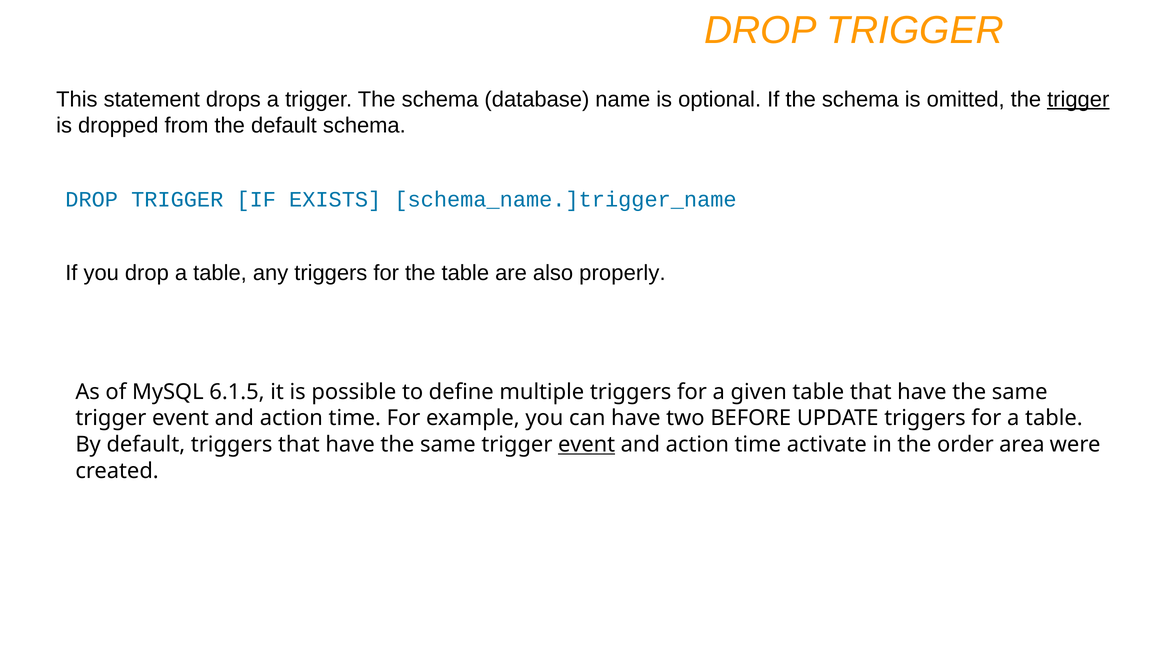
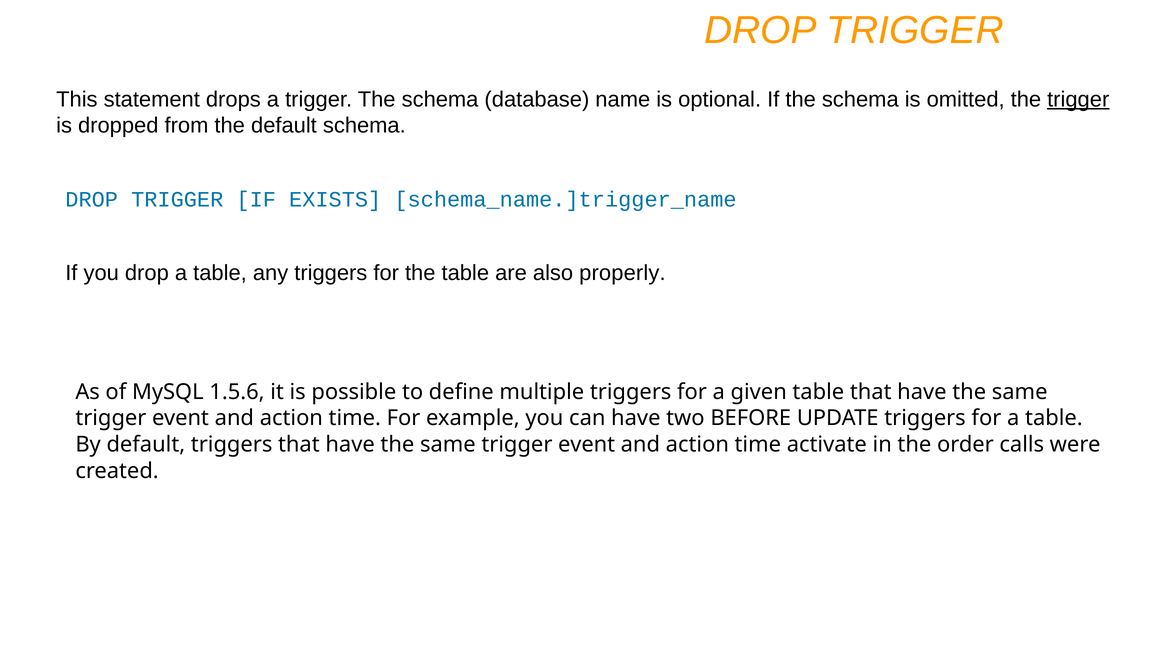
6.1.5: 6.1.5 -> 1.5.6 (237, 392)
event underline: present -> none (587, 445)
area: area -> calls (1022, 445)
